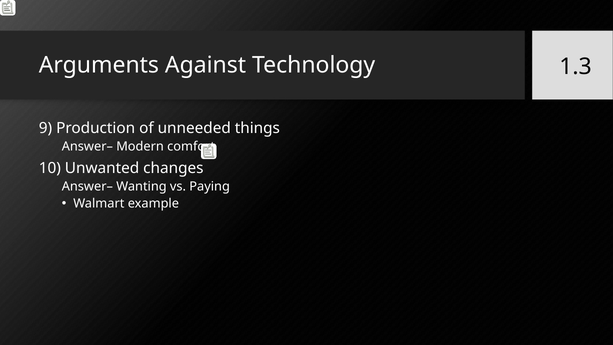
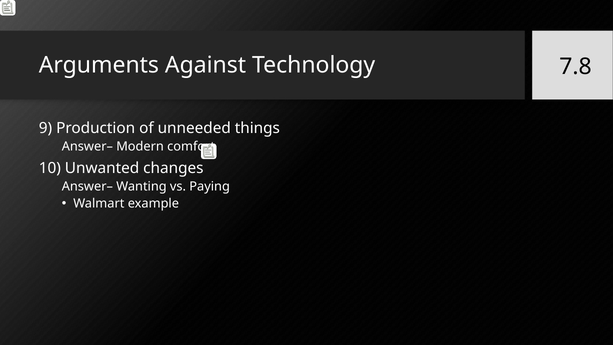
1.3: 1.3 -> 7.8 (575, 66)
